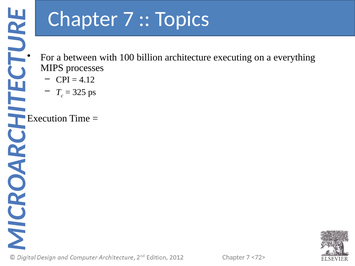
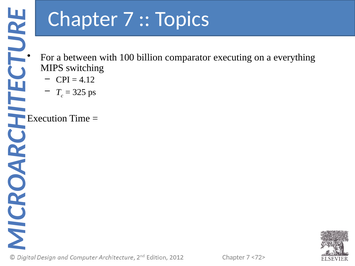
architecture: architecture -> comparator (188, 57)
processes: processes -> switching (85, 68)
